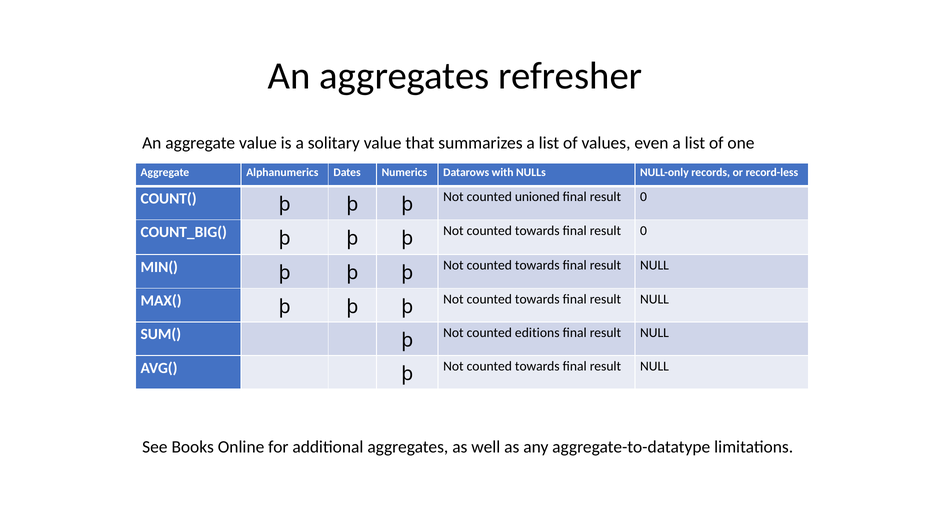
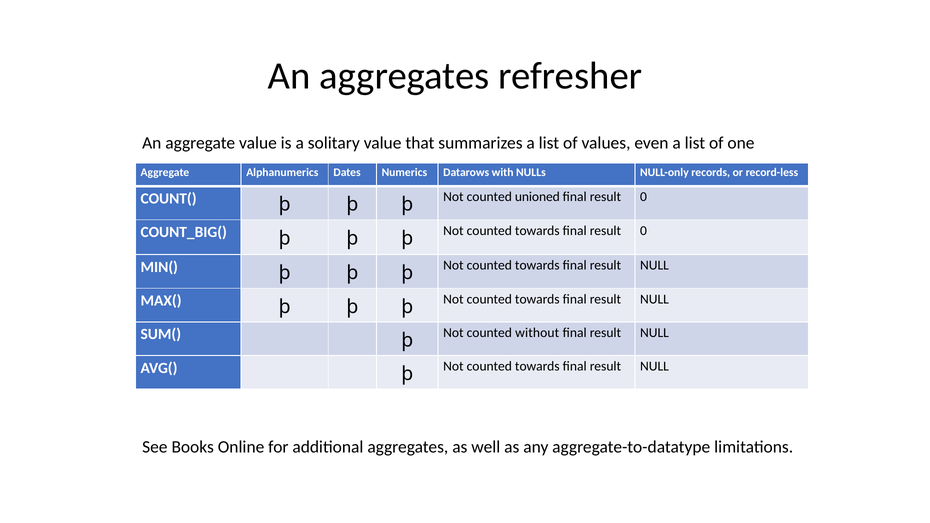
editions: editions -> without (537, 333)
